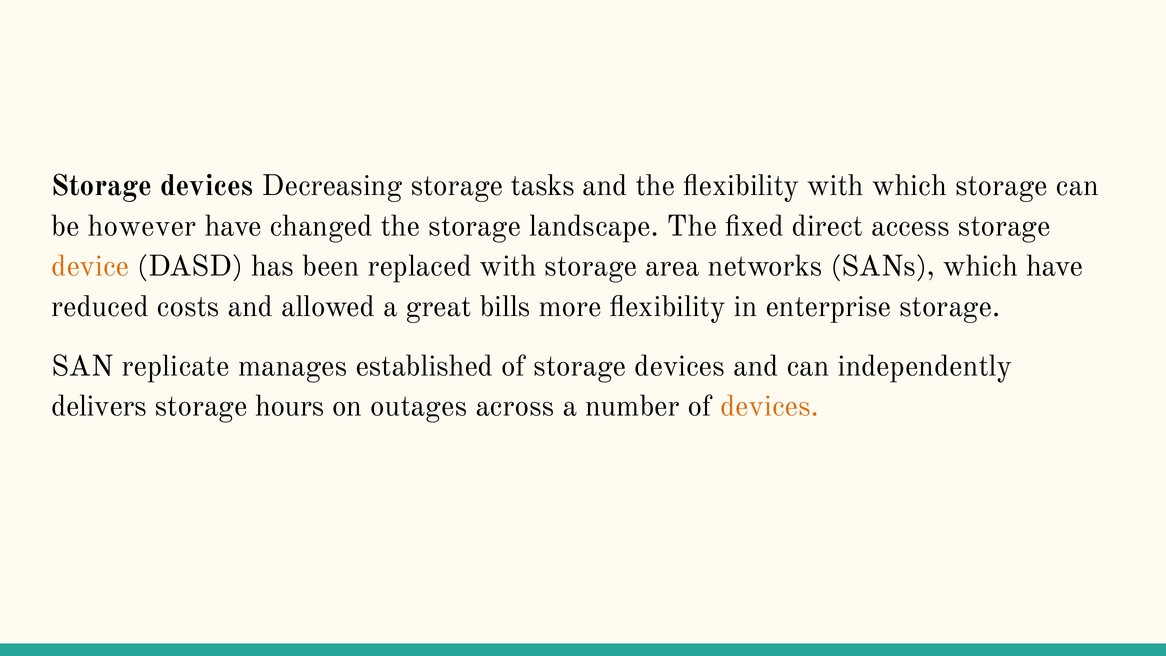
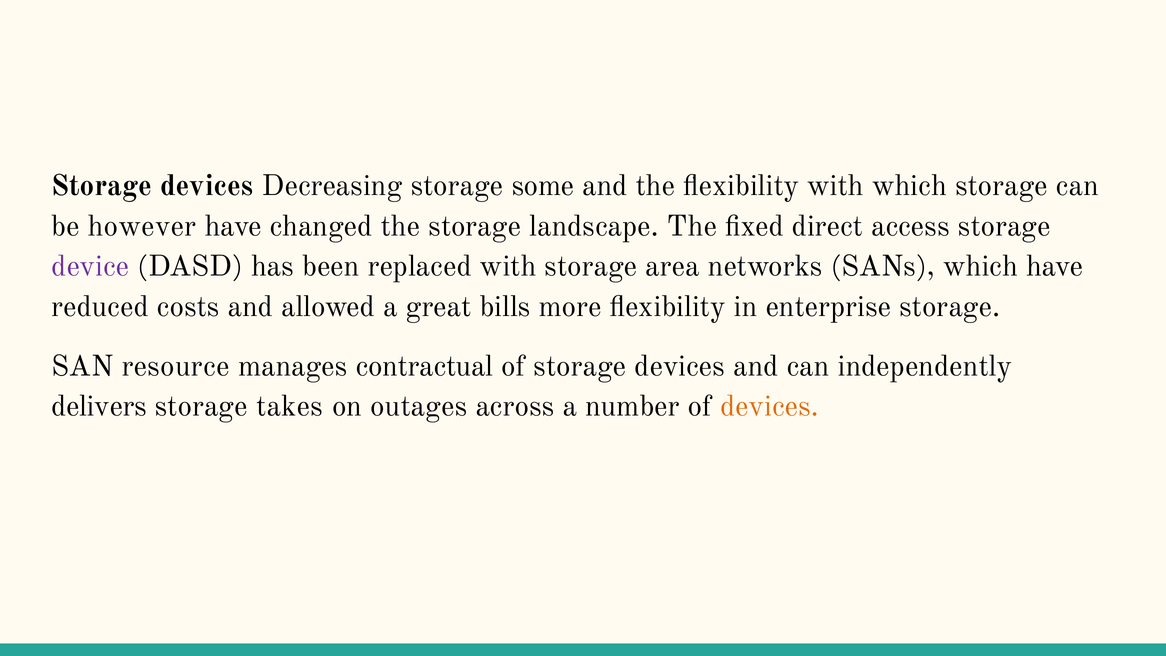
tasks: tasks -> some (543, 186)
device colour: orange -> purple (90, 266)
replicate: replicate -> resource (176, 366)
established: established -> contractual (424, 366)
hours: hours -> takes (290, 406)
